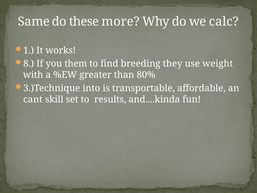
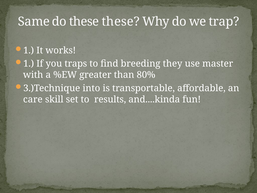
these more: more -> these (121, 22)
calc: calc -> trap (224, 22)
8: 8 -> 1 (29, 64)
them: them -> traps (76, 64)
weight: weight -> master (218, 64)
cant: cant -> care (33, 99)
